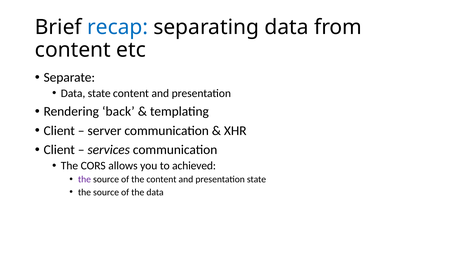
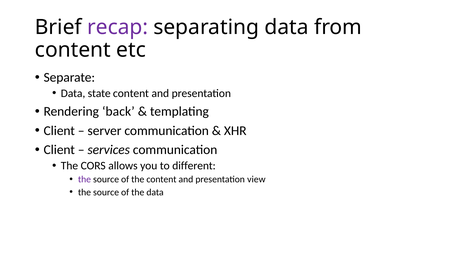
recap colour: blue -> purple (118, 27)
achieved: achieved -> different (194, 166)
presentation state: state -> view (256, 180)
